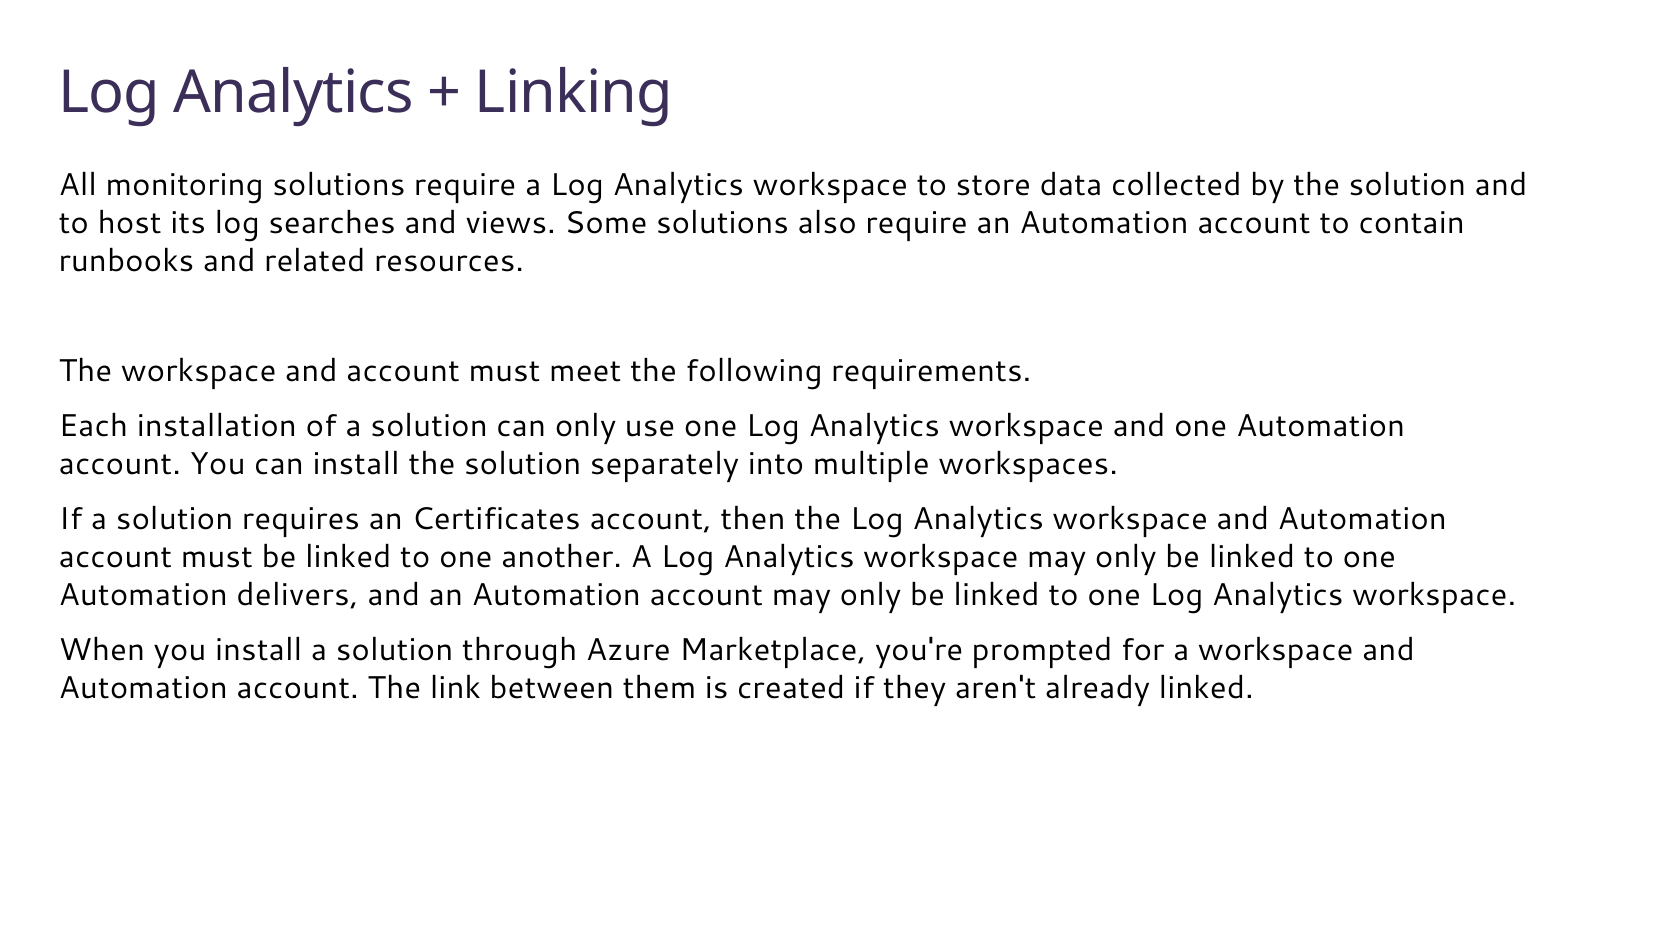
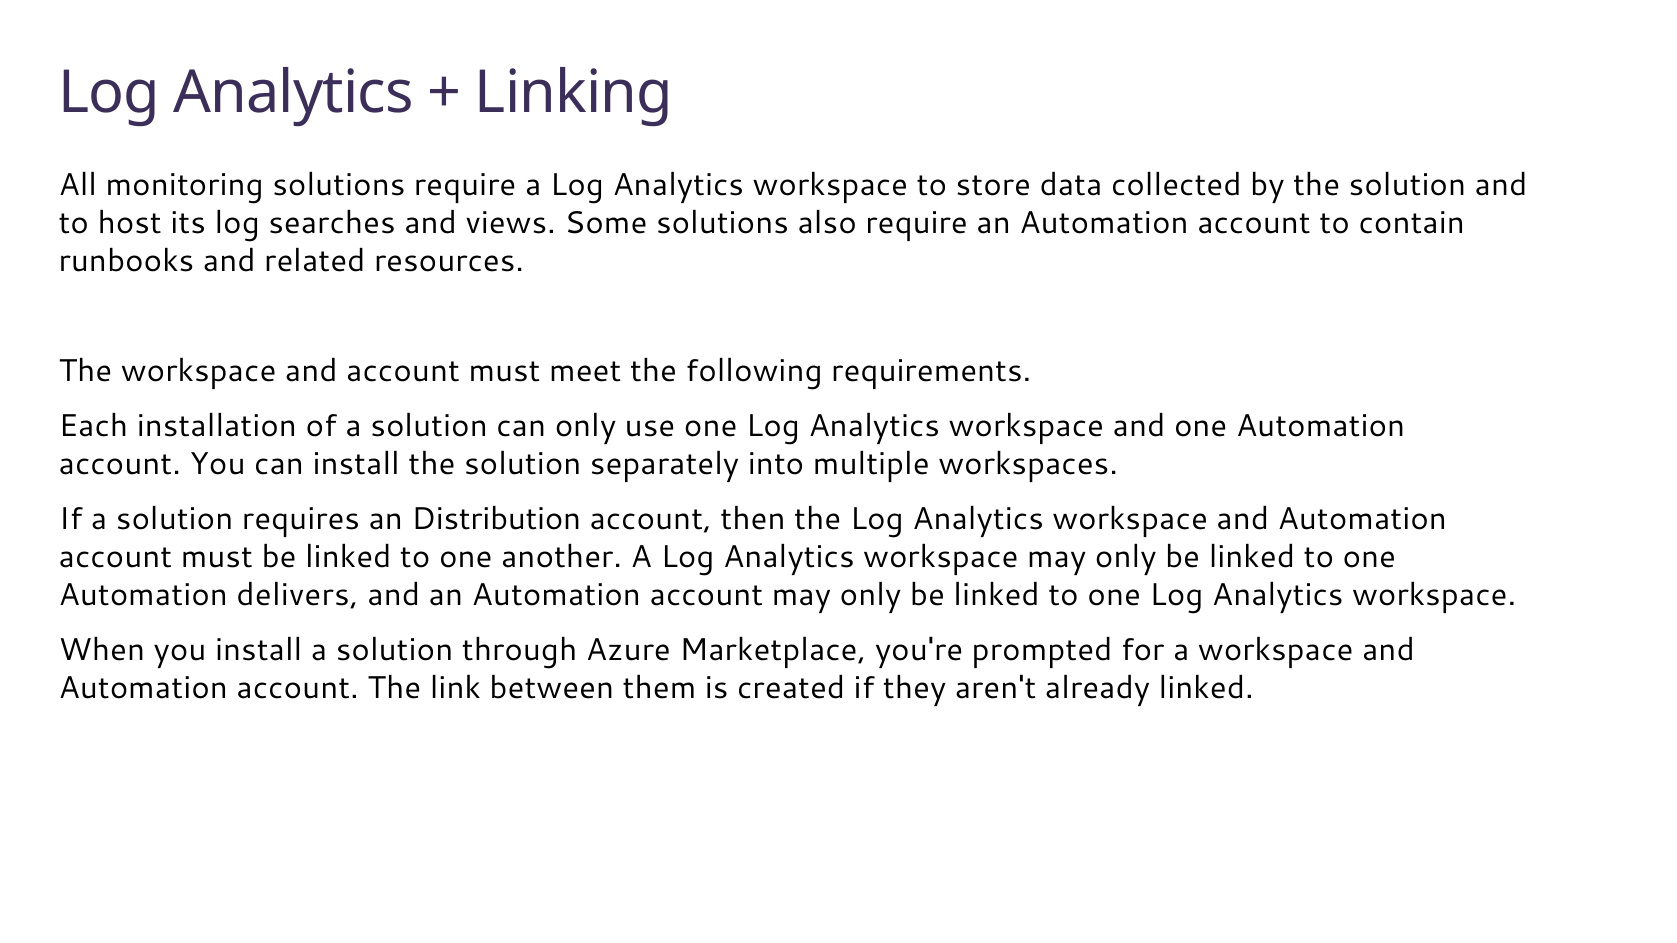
Certificates: Certificates -> Distribution (496, 519)
